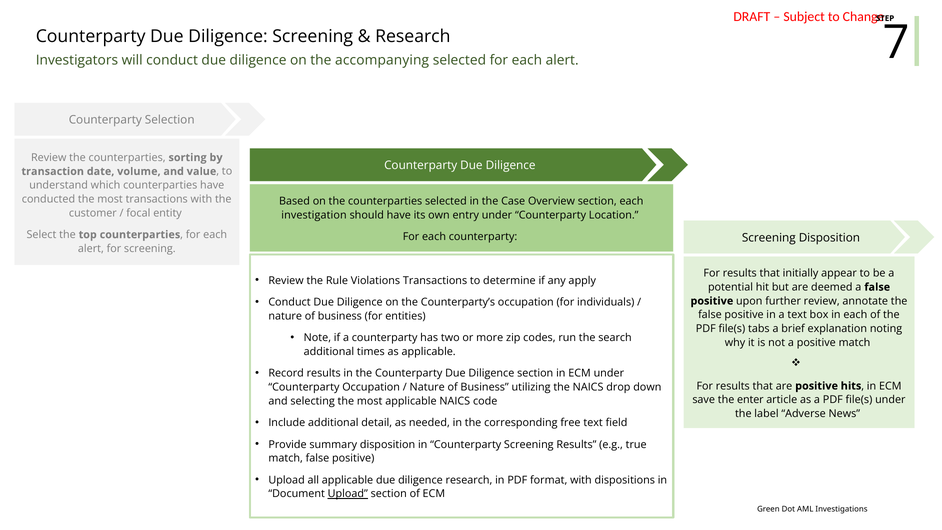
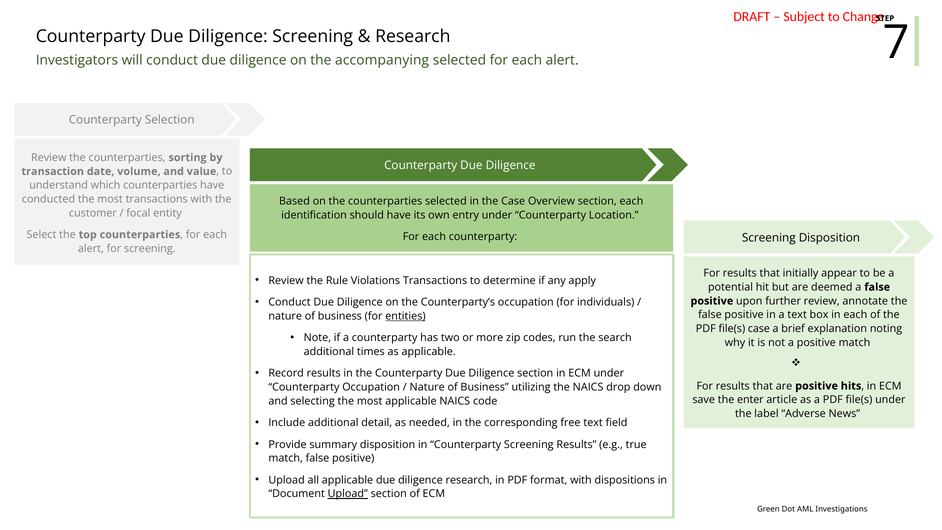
investigation: investigation -> identification (314, 215)
entities underline: none -> present (405, 316)
file(s tabs: tabs -> case (759, 329)
